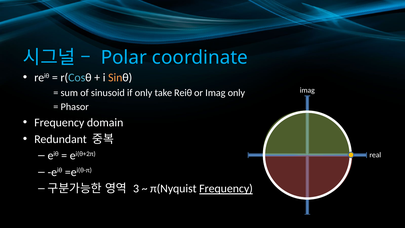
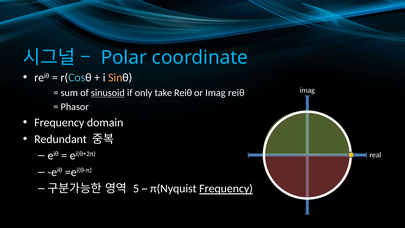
sinusoid underline: none -> present (108, 93)
Imag only: only -> reiθ (236, 93)
3: 3 -> 5 (136, 189)
